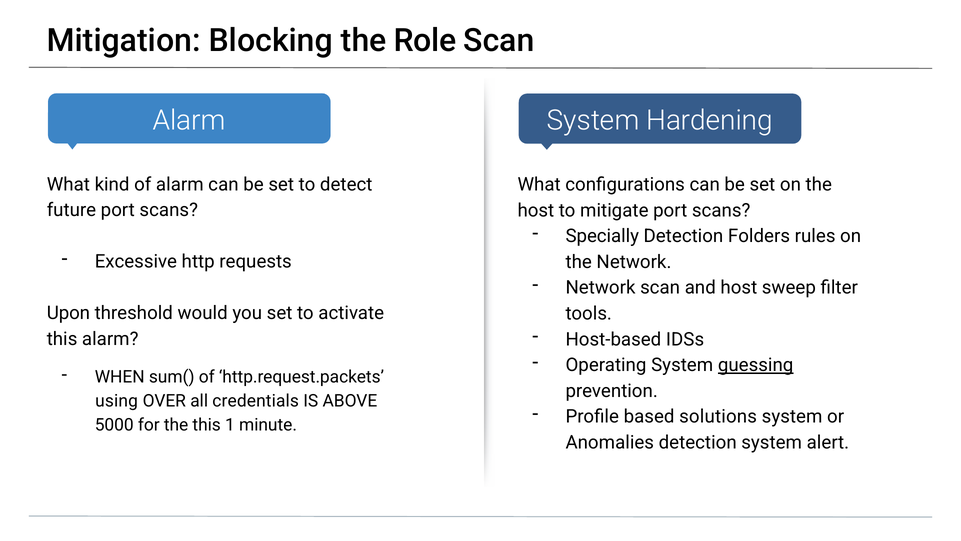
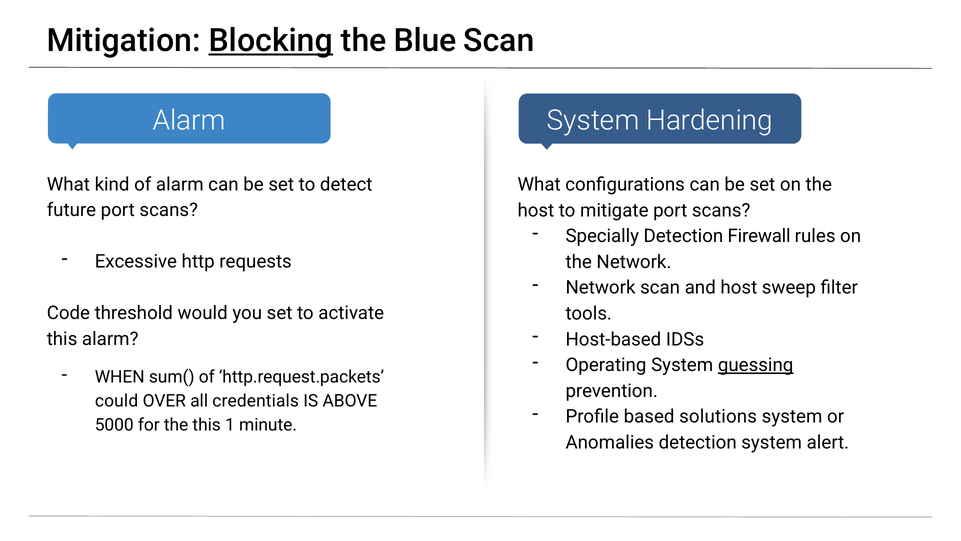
Blocking underline: none -> present (271, 41)
Role: Role -> Blue (425, 41)
Folders: Folders -> Firewall (759, 236)
Upon: Upon -> Code (68, 313)
using: using -> could (117, 401)
